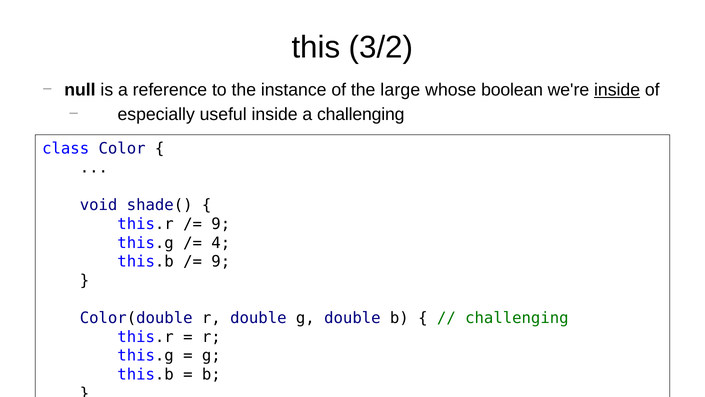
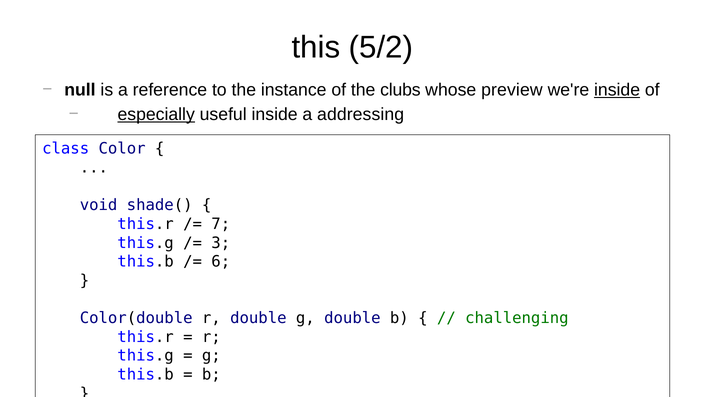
3/2: 3/2 -> 5/2 (381, 48)
large: large -> clubs (400, 90)
boolean: boolean -> preview (512, 90)
especially underline: none -> present (156, 114)
a challenging: challenging -> addressing (361, 114)
9: 9 -> 7 (221, 224)
4: 4 -> 3 (221, 243)
9: 9 -> 6 (221, 261)
